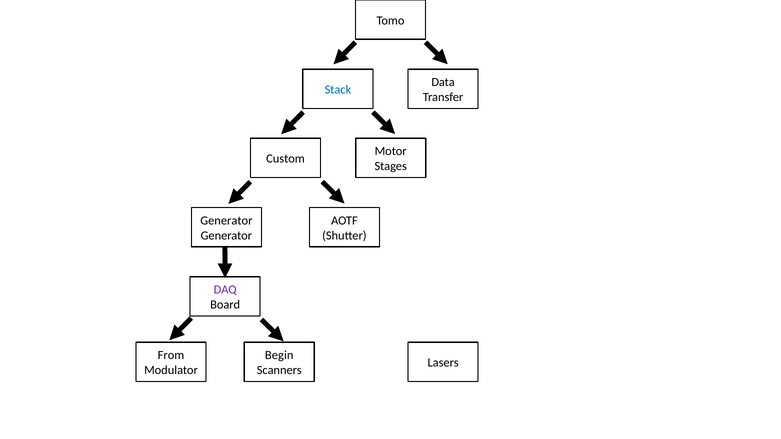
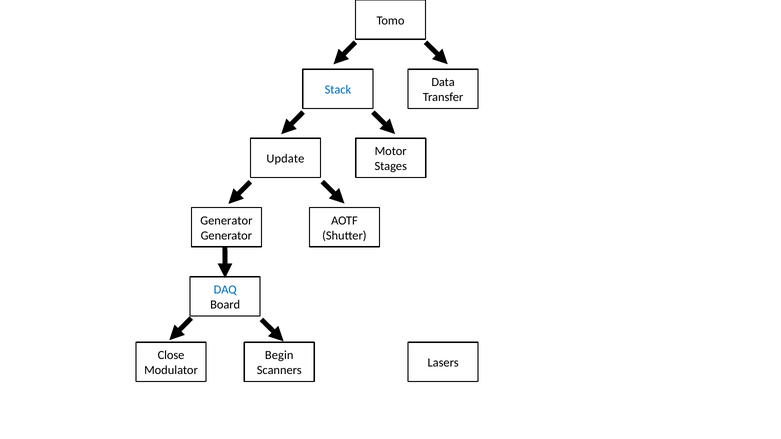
Custom: Custom -> Update (285, 159)
DAQ colour: purple -> blue (225, 290)
From: From -> Close (171, 356)
